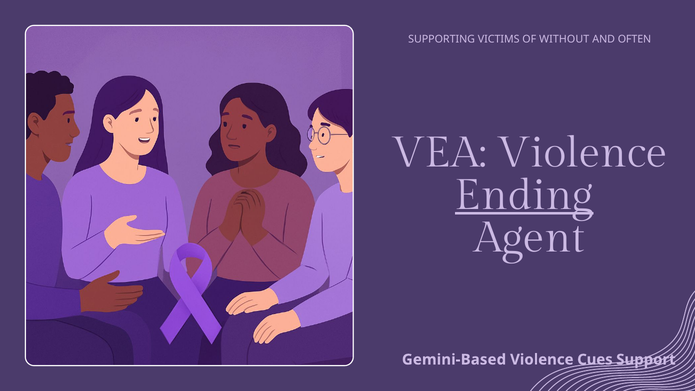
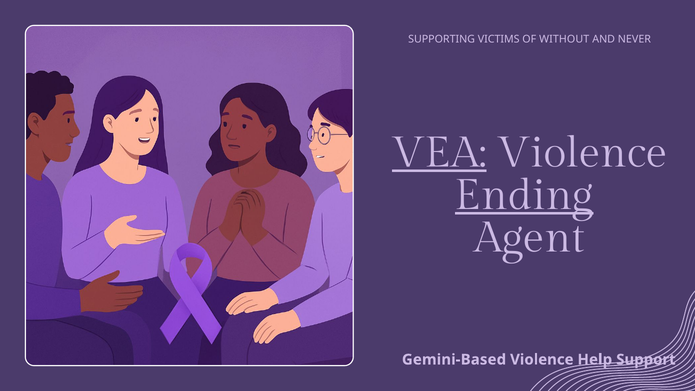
OFTEN: OFTEN -> NEVER (634, 39)
VEA underline: none -> present (439, 152)
Cues: Cues -> Help (595, 360)
